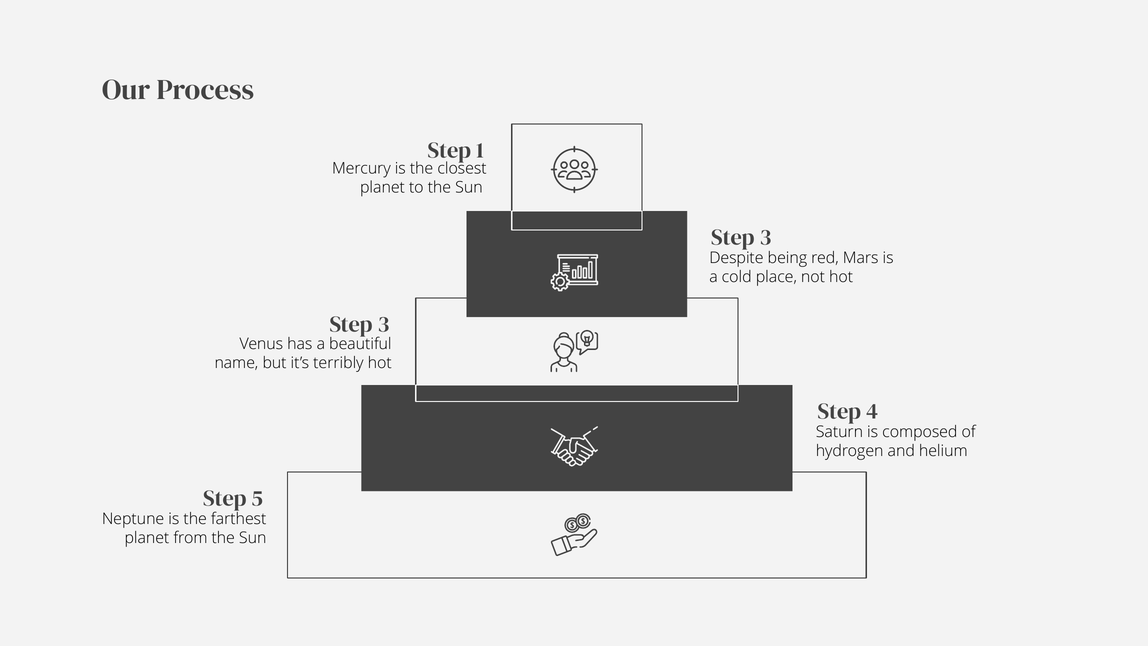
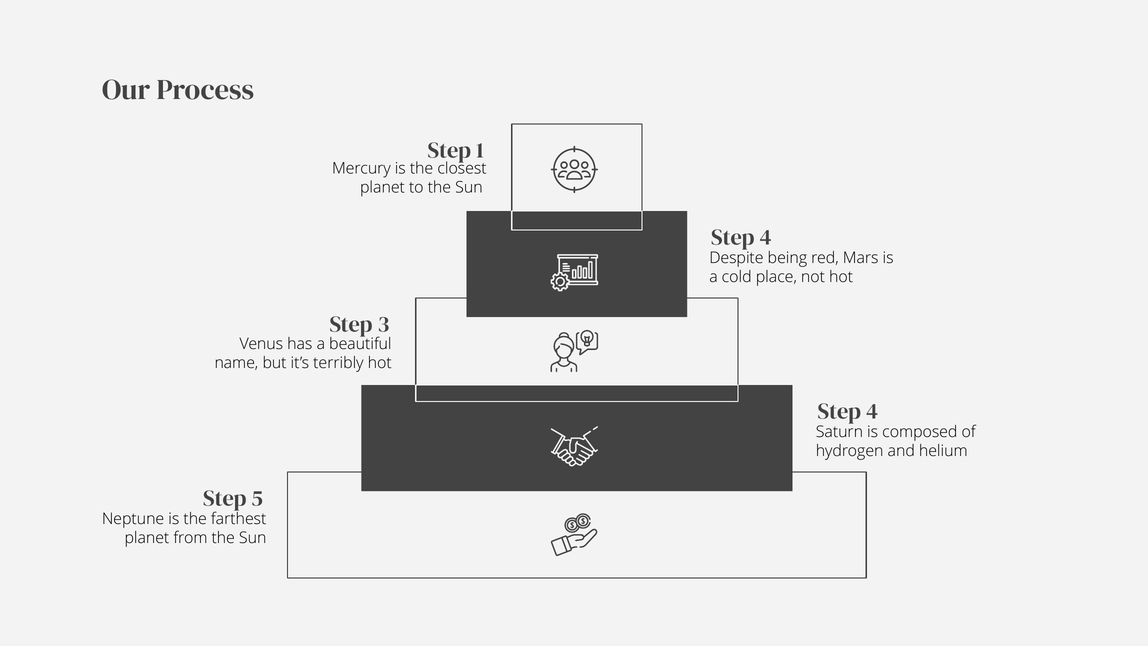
3: 3 -> 4 (766, 237)
